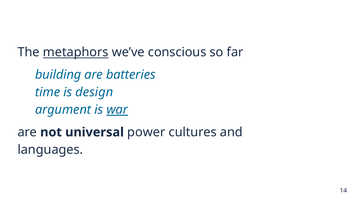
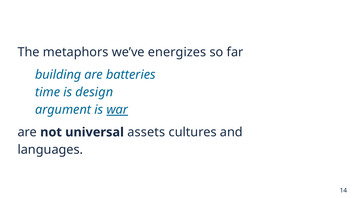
metaphors underline: present -> none (76, 52)
conscious: conscious -> energizes (177, 52)
power: power -> assets (146, 132)
